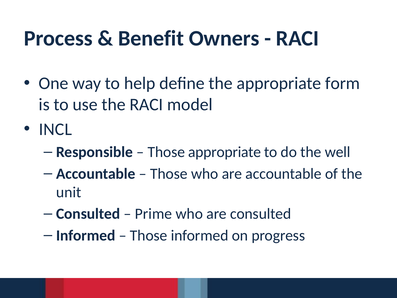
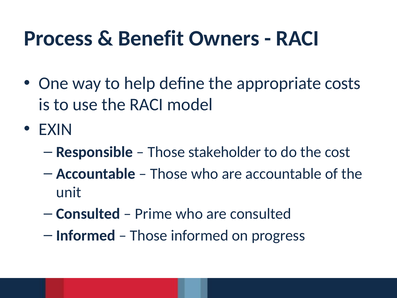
form: form -> costs (343, 83)
INCL: INCL -> EXIN (55, 129)
Those appropriate: appropriate -> stakeholder (225, 152)
well: well -> cost (338, 152)
